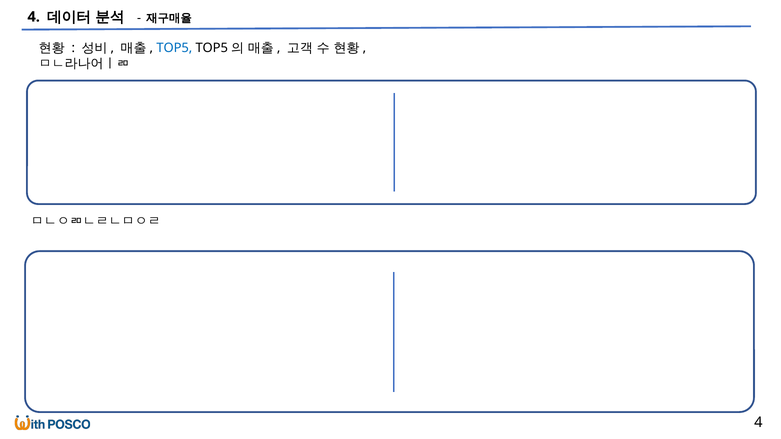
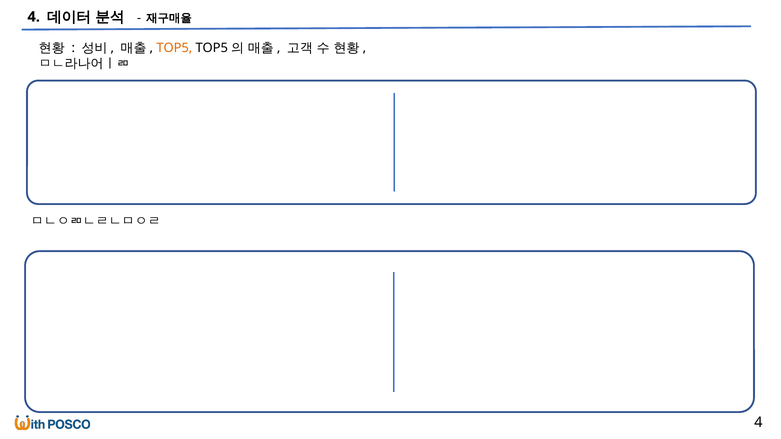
TOP5 colour: blue -> orange (174, 48)
